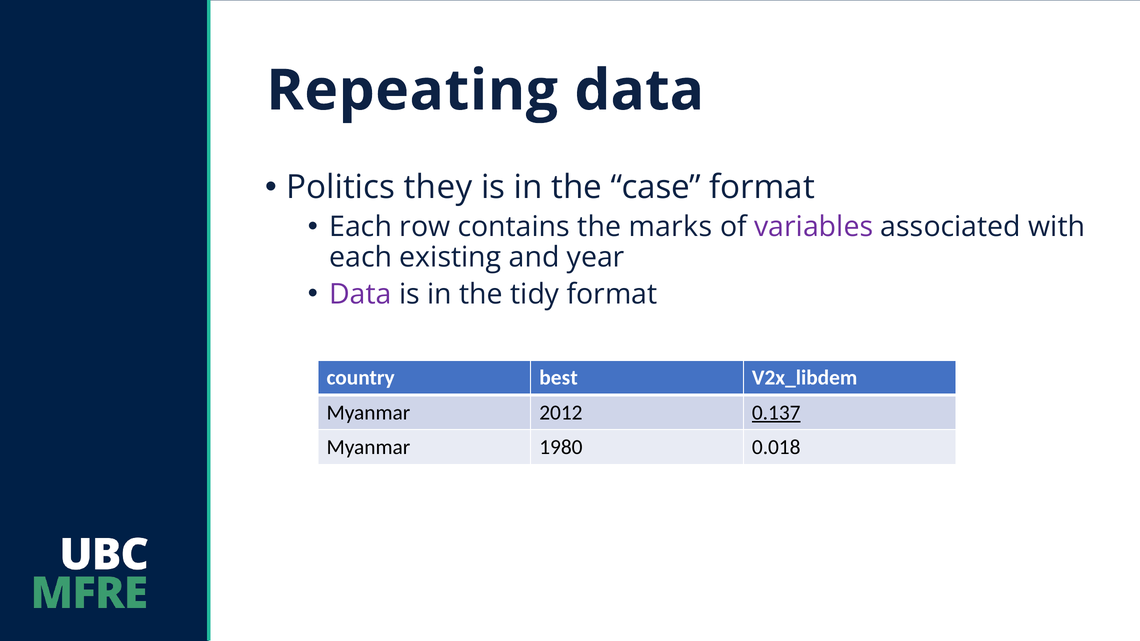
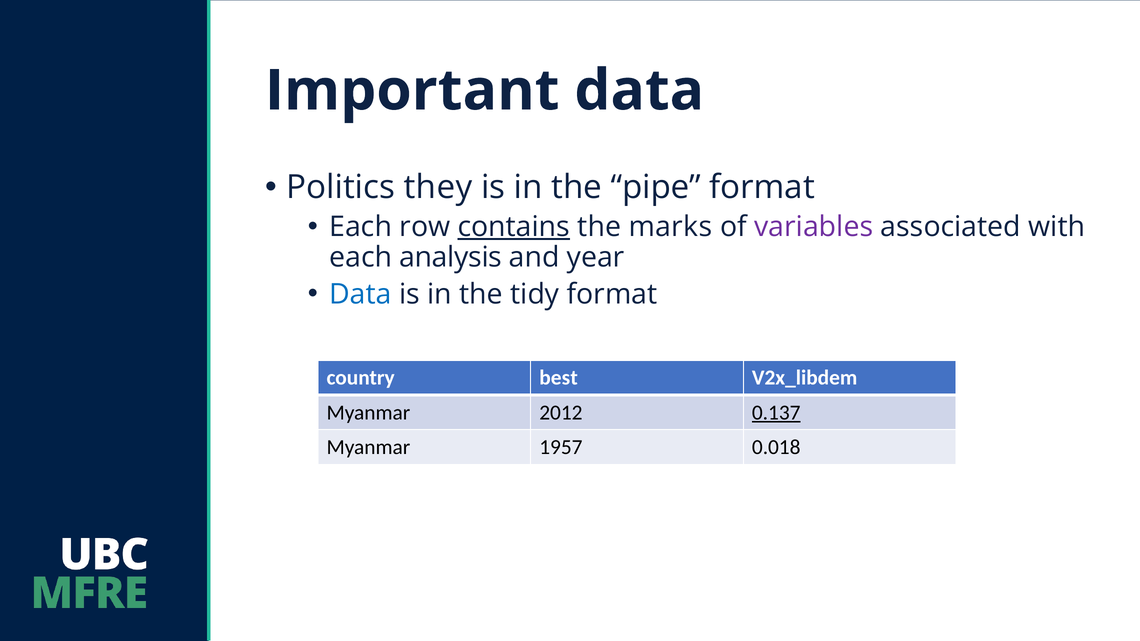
Repeating: Repeating -> Important (412, 91)
case: case -> pipe (656, 188)
contains underline: none -> present (514, 227)
existing: existing -> analysis (451, 258)
Data colour: purple -> blue (360, 294)
1980: 1980 -> 1957 (561, 447)
